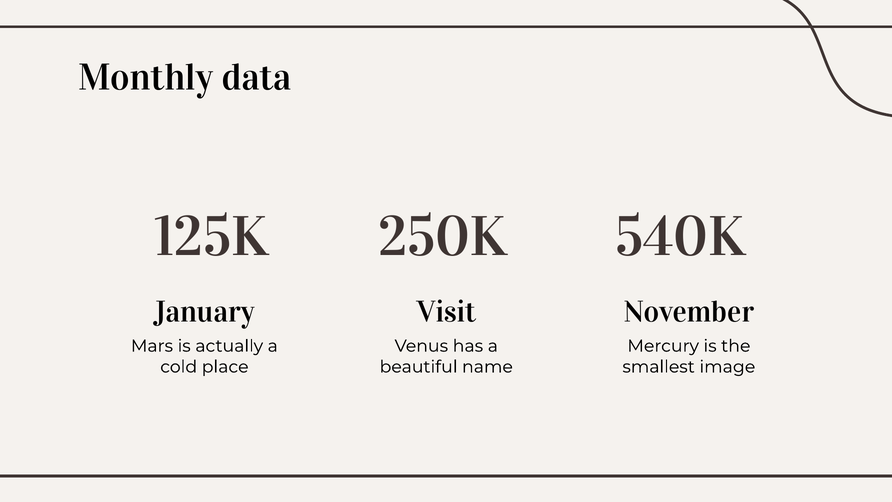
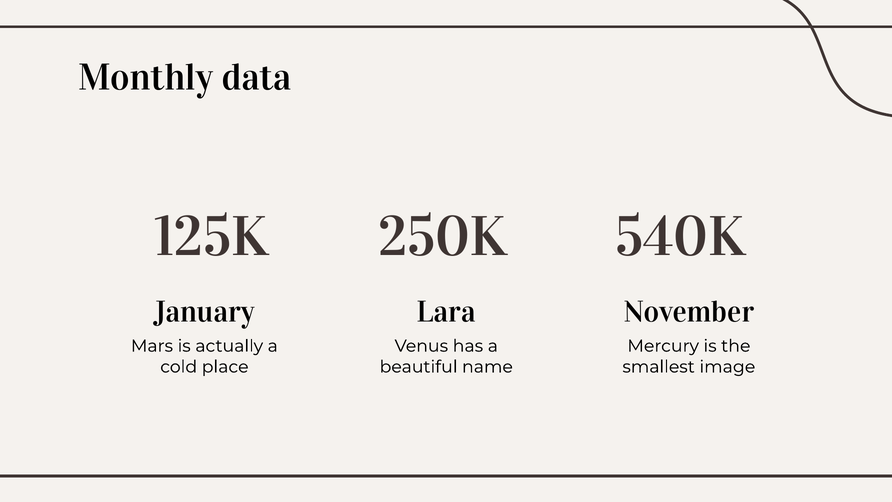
Visit: Visit -> Lara (446, 312)
